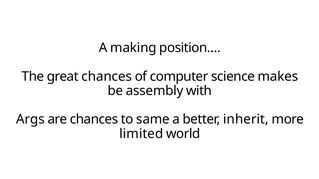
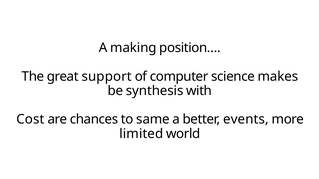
great chances: chances -> support (107, 77)
assembly: assembly -> synthesis (155, 91)
Args: Args -> Cost (30, 120)
inherit: inherit -> events (246, 120)
